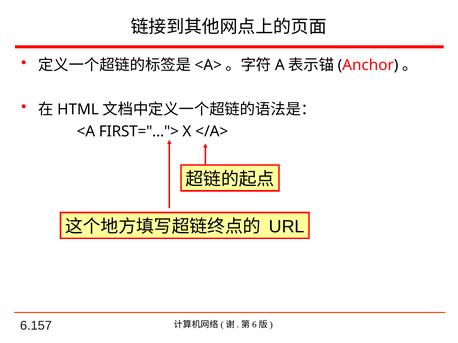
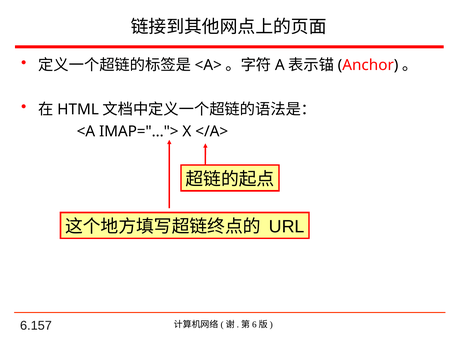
FIRST="...">: FIRST="..."> -> IMAP="..."> (139, 132)
